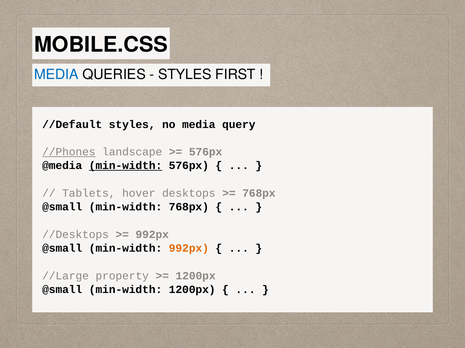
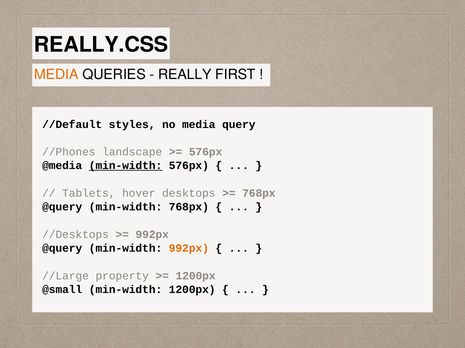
MOBILE.CSS: MOBILE.CSS -> REALLY.CSS (101, 45)
MEDIA colour: blue -> orange (56, 75)
STYLES: STYLES -> REALLY (185, 75)
//Phones underline: present -> none (69, 152)
@small: @small -> @query (62, 207)
@small: @small -> @query (62, 249)
